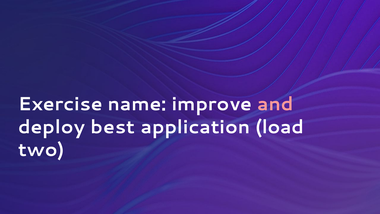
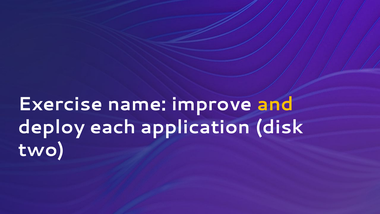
and colour: pink -> yellow (275, 104)
best: best -> each (113, 127)
load: load -> disk (279, 127)
